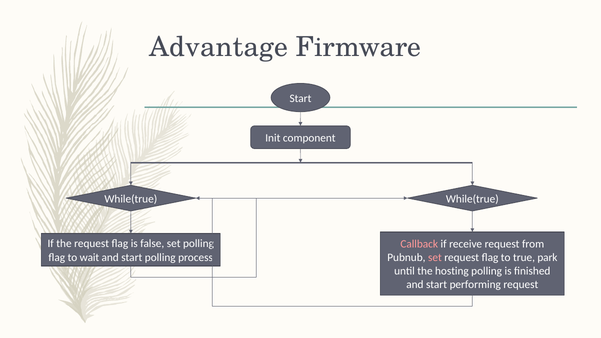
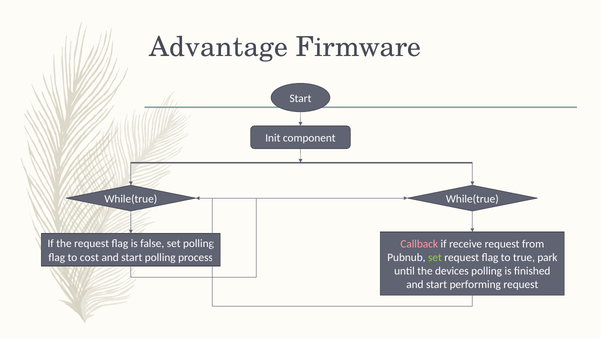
wait: wait -> cost (89, 257)
set colour: pink -> light green (435, 258)
hosting: hosting -> devices (452, 271)
